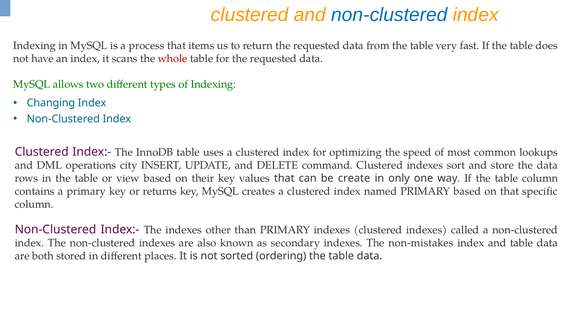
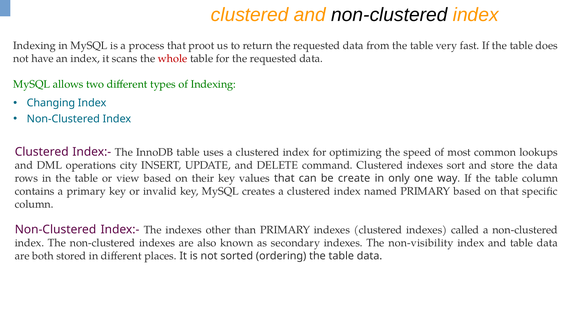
non-clustered colour: blue -> black (389, 15)
items: items -> proot (201, 45)
returns: returns -> invalid (160, 191)
non-mistakes: non-mistakes -> non-visibility (421, 243)
